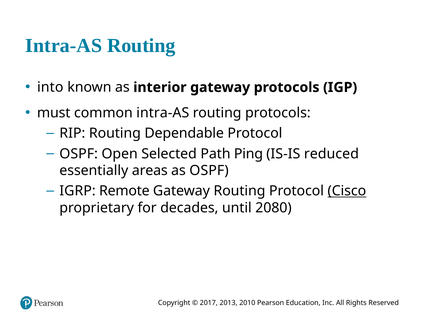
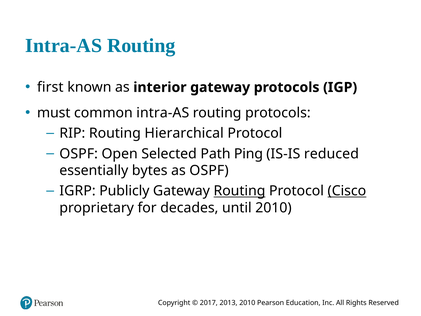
into: into -> first (50, 87)
Dependable: Dependable -> Hierarchical (184, 133)
areas: areas -> bytes (150, 170)
Remote: Remote -> Publicly (124, 191)
Routing underline: none -> present (239, 191)
until 2080: 2080 -> 2010 (273, 208)
